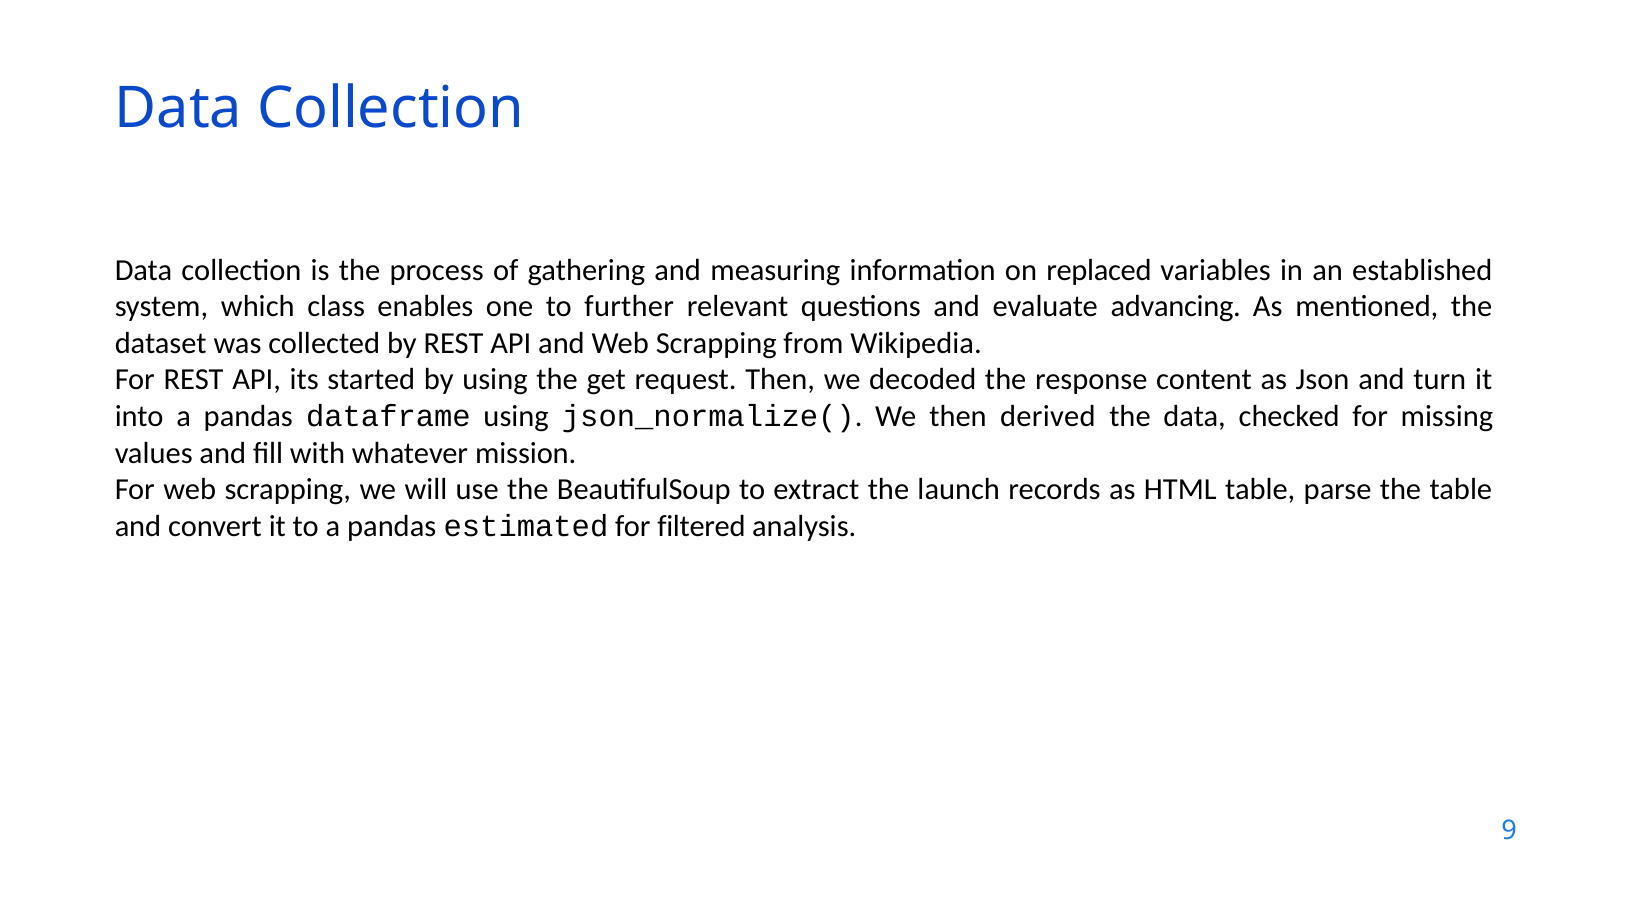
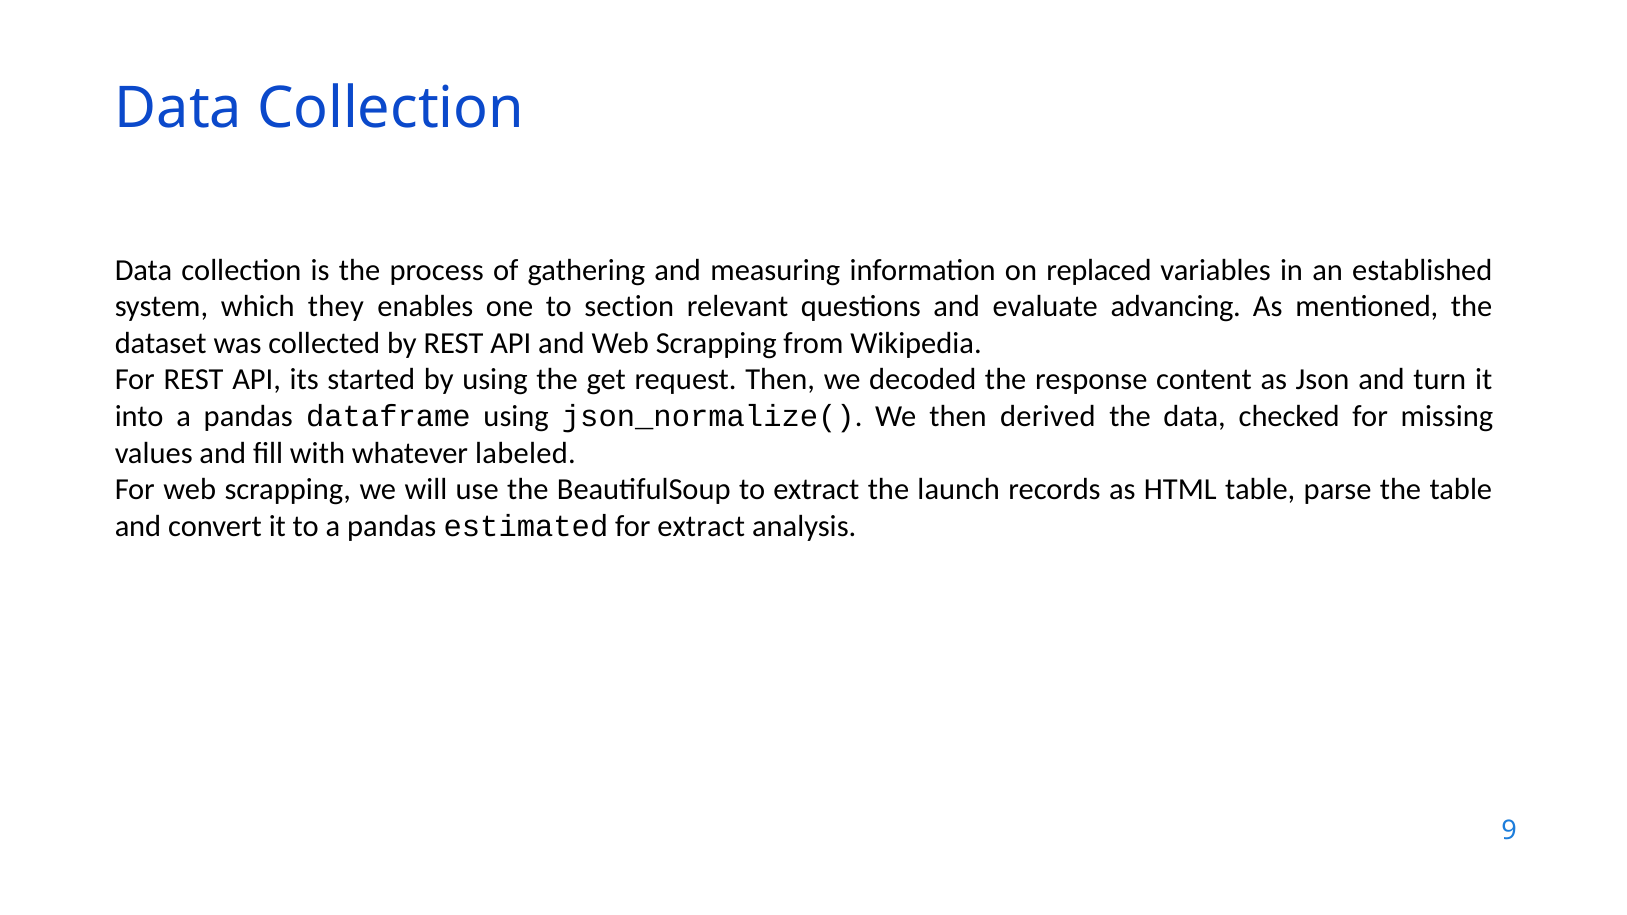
class: class -> they (336, 307)
further: further -> section (629, 307)
mission: mission -> labeled (526, 453)
for filtered: filtered -> extract (701, 526)
